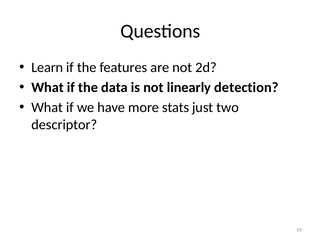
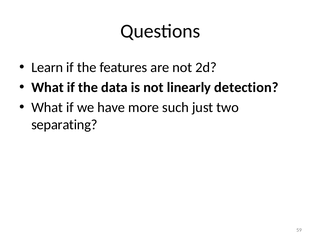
stats: stats -> such (176, 107)
descriptor: descriptor -> separating (64, 124)
